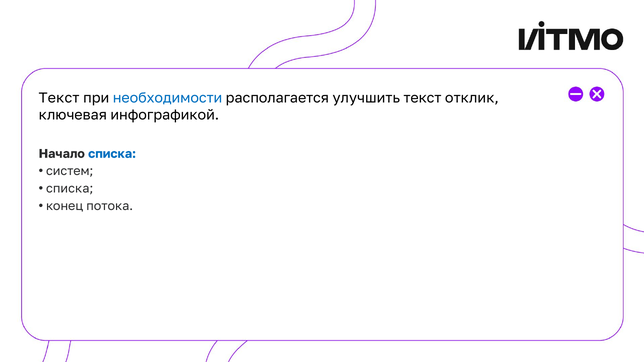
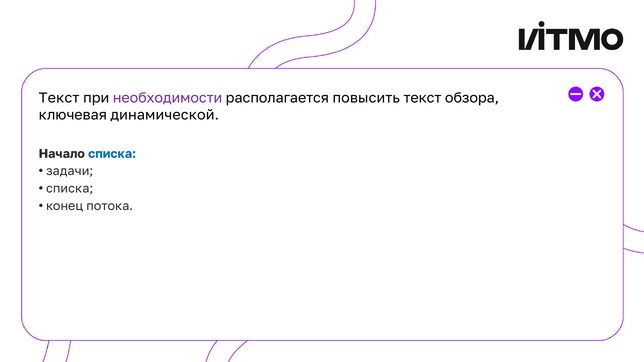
необходимости colour: blue -> purple (168, 98)
улучшить: улучшить -> повысить (366, 98)
отклик: отклик -> обзора (472, 98)
инфографикой: инфографикой -> динамической (165, 115)
систем: систем -> задачи (70, 171)
